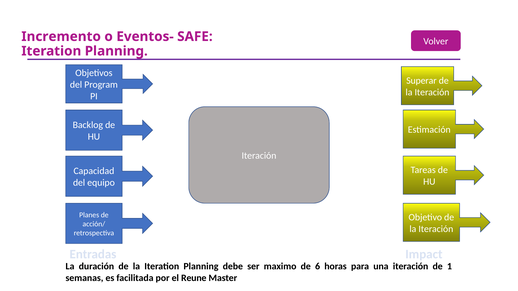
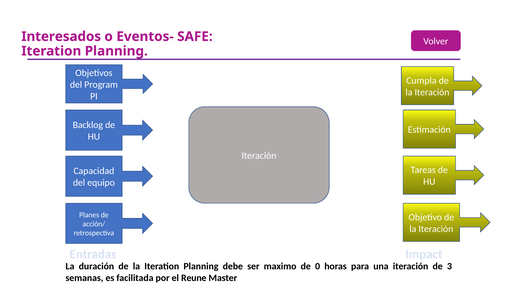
Incremento: Incremento -> Interesados (61, 37)
Superar: Superar -> Cumpla (421, 81)
6: 6 -> 0 (318, 267)
1: 1 -> 3 (450, 267)
